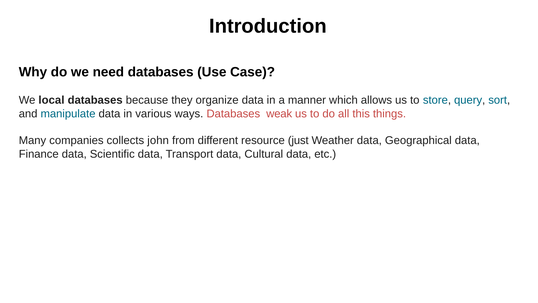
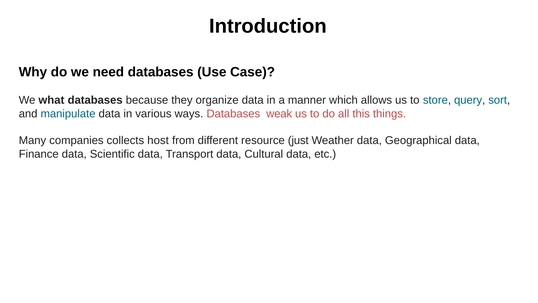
local: local -> what (51, 100)
john: john -> host (158, 140)
